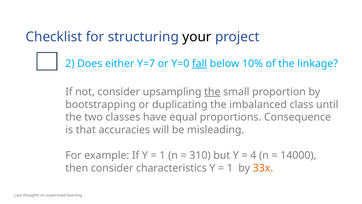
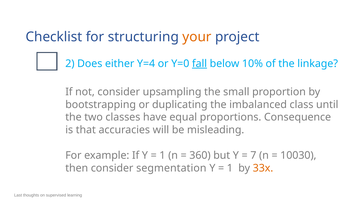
your colour: black -> orange (197, 37)
Y=7: Y=7 -> Y=4 (146, 63)
the underline: present -> none (212, 92)
310: 310 -> 360 (200, 155)
4: 4 -> 7 (253, 155)
14000: 14000 -> 10030 (298, 155)
characteristics: characteristics -> segmentation (171, 168)
